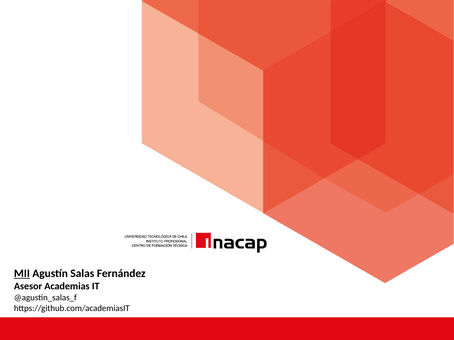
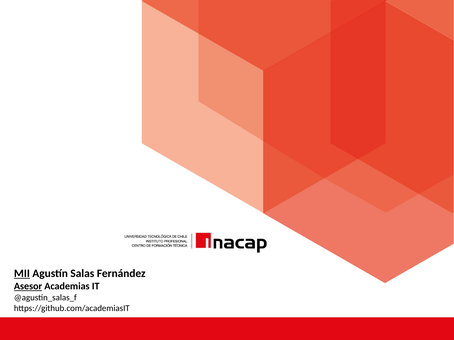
Asesor underline: none -> present (28, 287)
